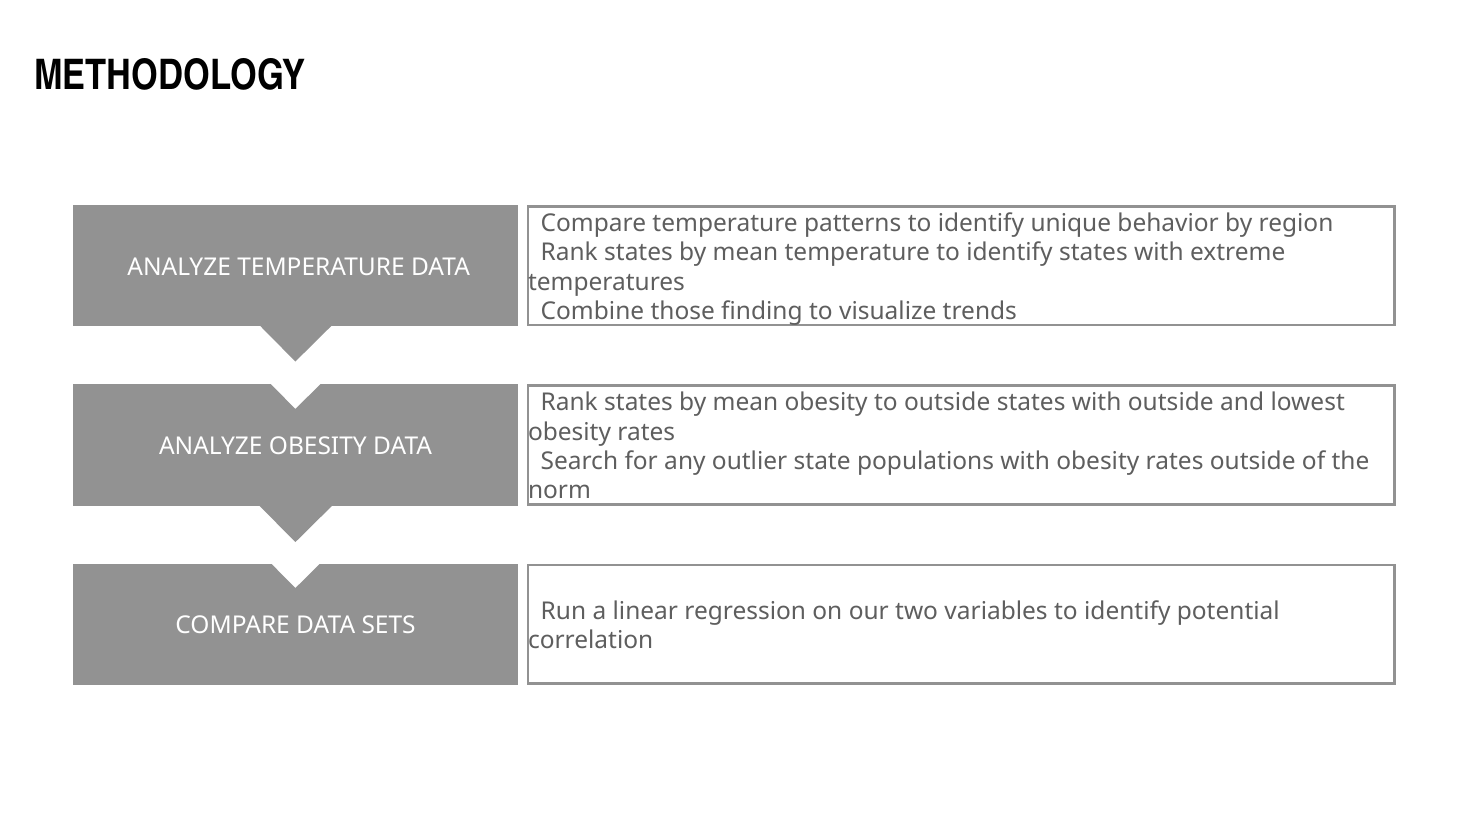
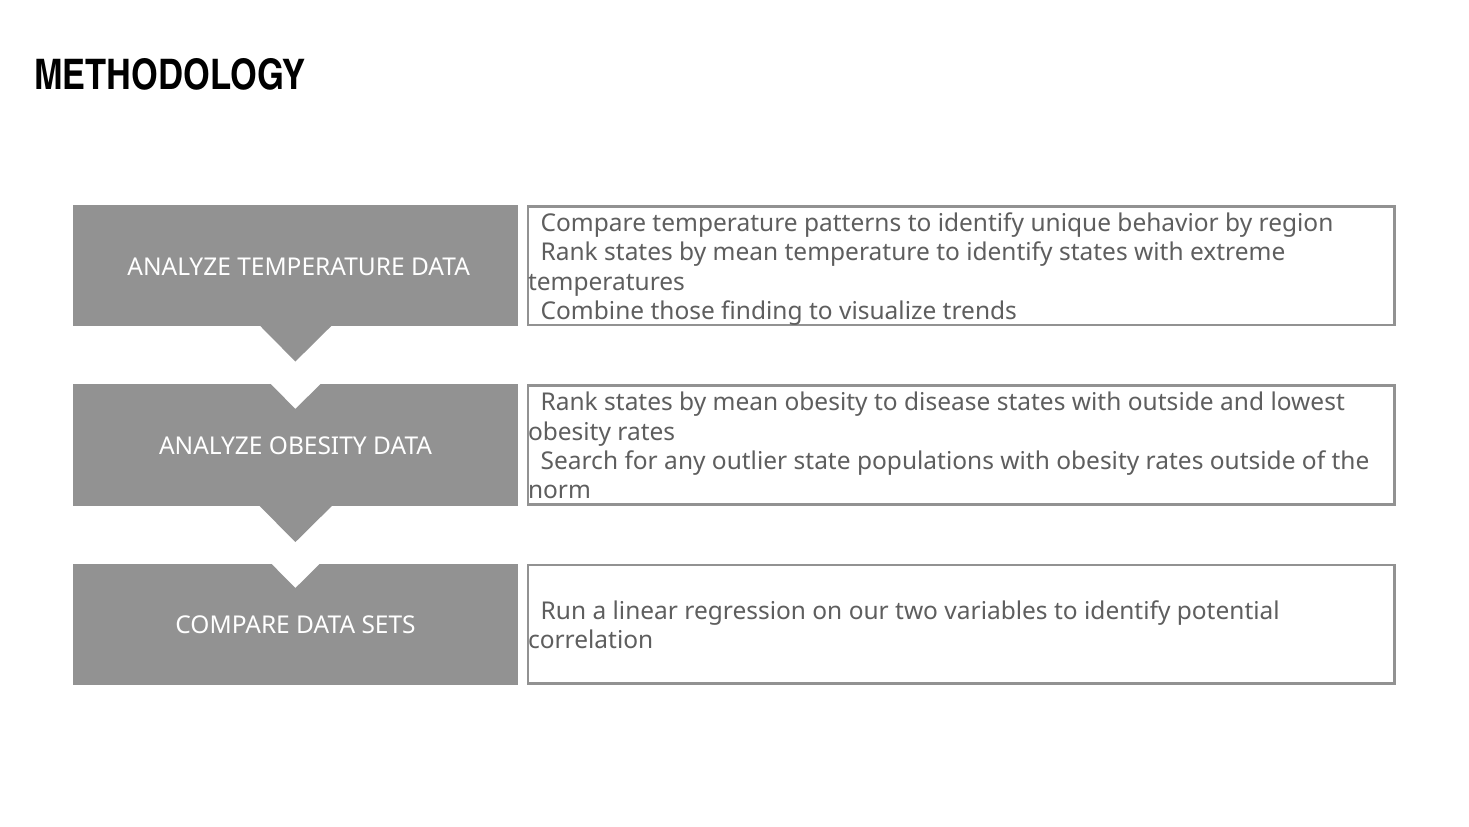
to outside: outside -> disease (947, 402)
